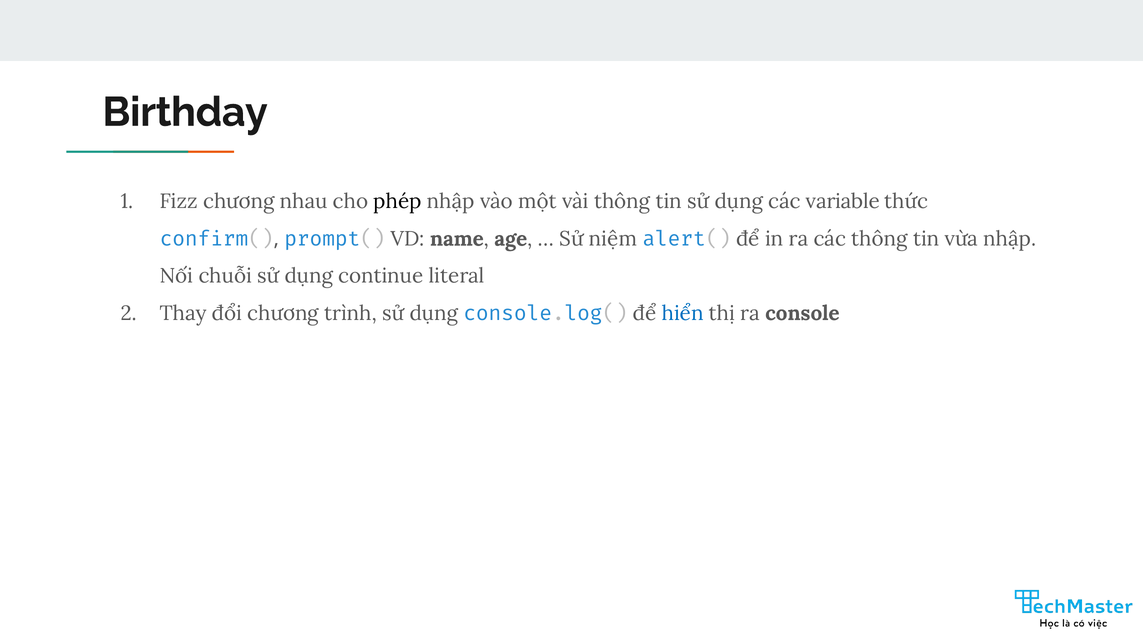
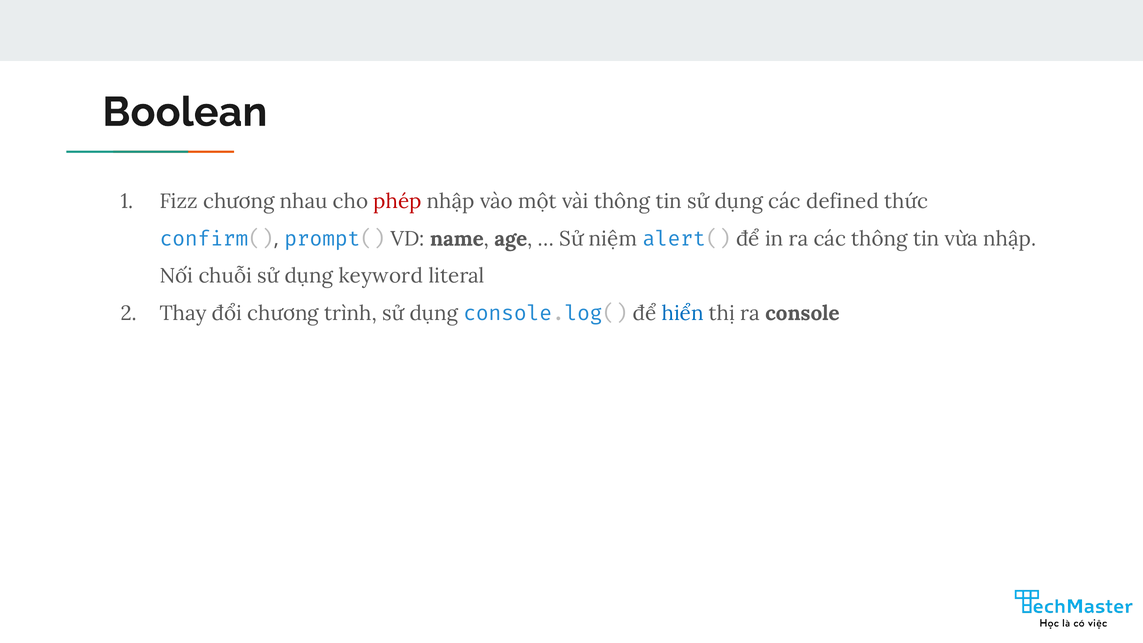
Birthday: Birthday -> Boolean (185, 112)
phép colour: black -> red (398, 202)
variable: variable -> defined (843, 202)
continue: continue -> keyword (381, 276)
